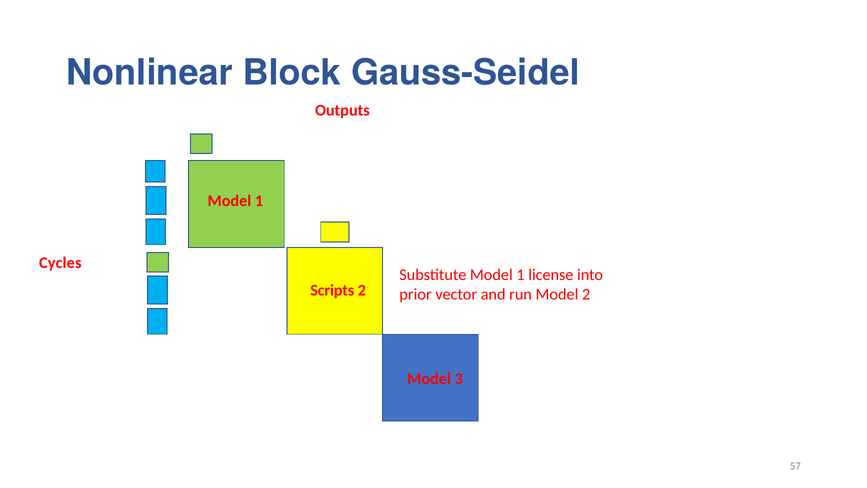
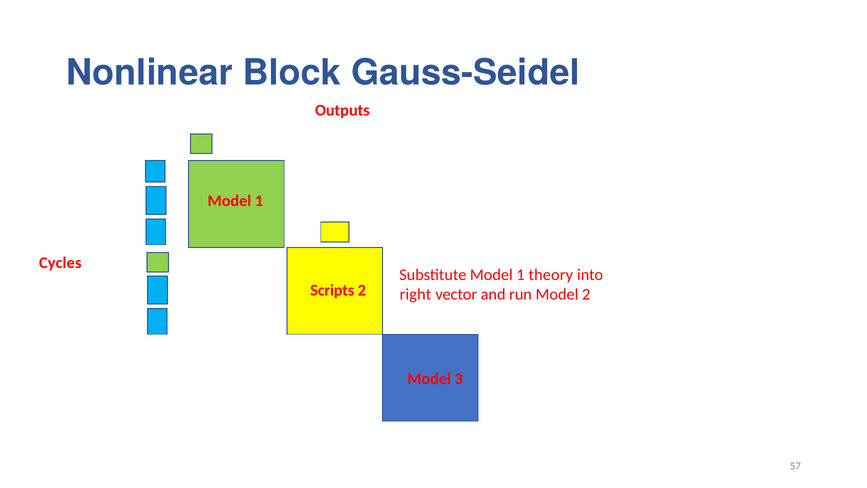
license: license -> theory (551, 275)
prior: prior -> right (415, 294)
